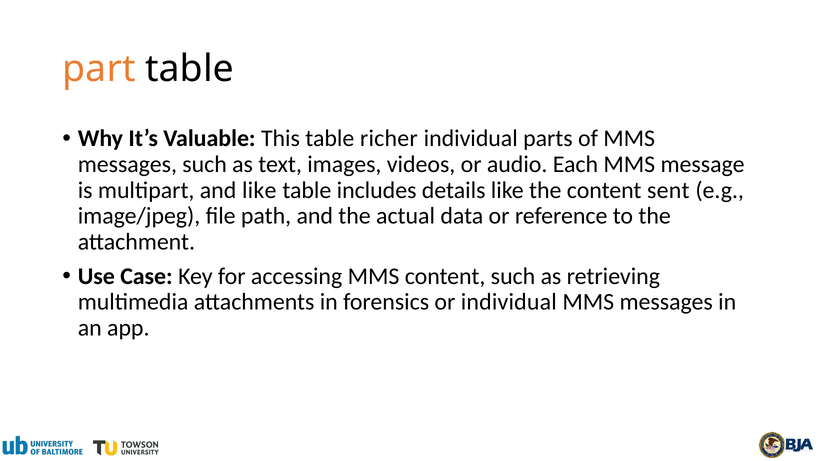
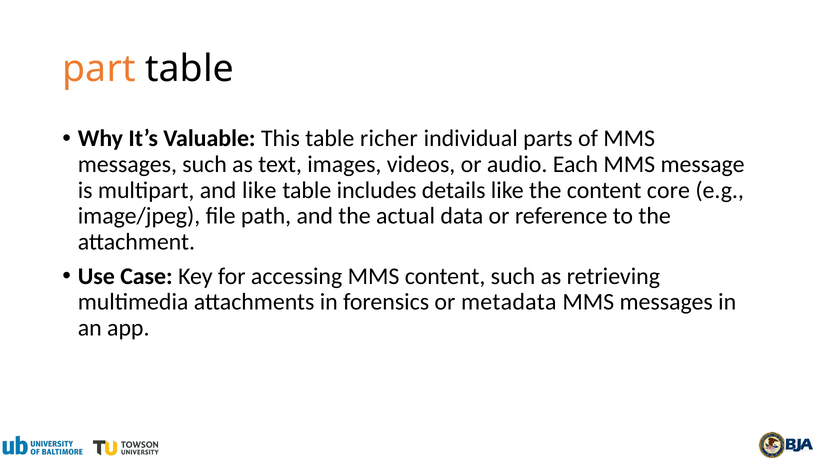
sent: sent -> core (668, 190)
or individual: individual -> metadata (509, 302)
